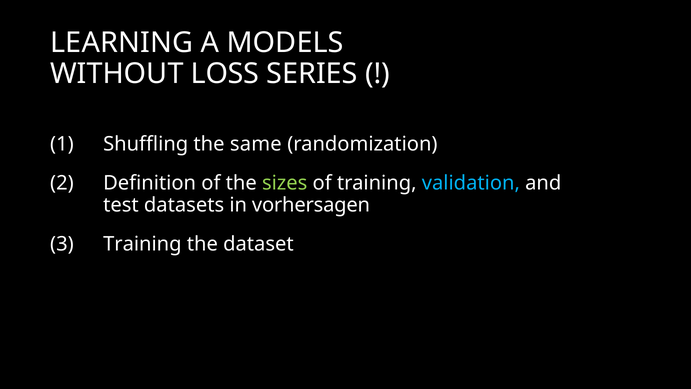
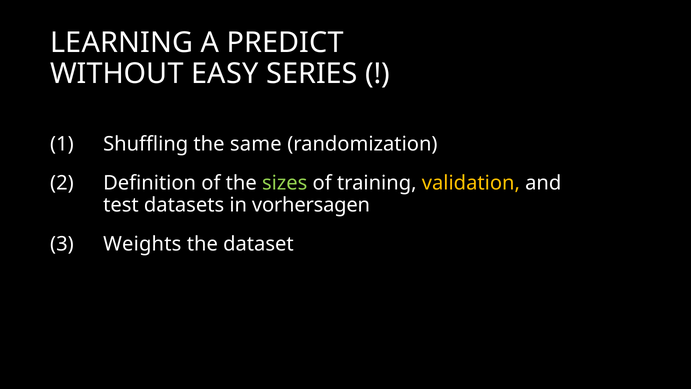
MODELS: MODELS -> PREDICT (285, 43)
LOSS: LOSS -> EASY (225, 74)
validation colour: light blue -> yellow (471, 183)
Training: Training -> Weights (142, 244)
